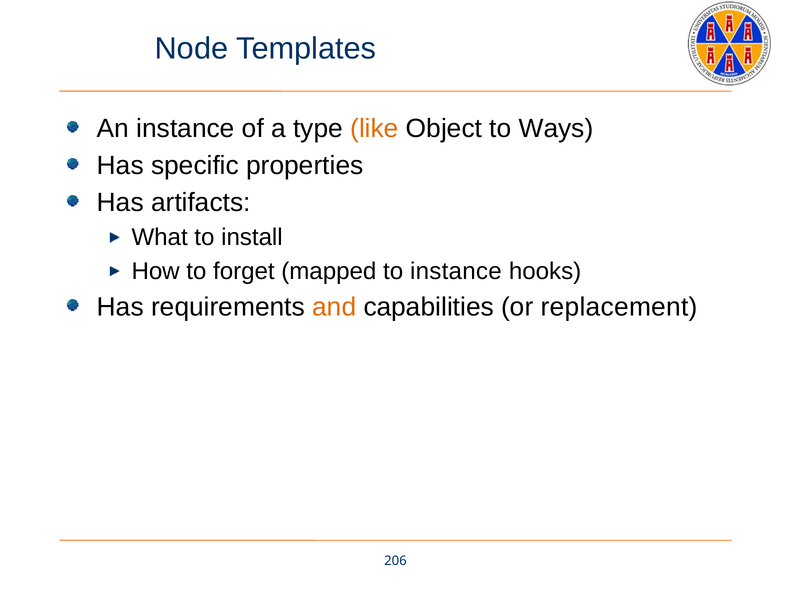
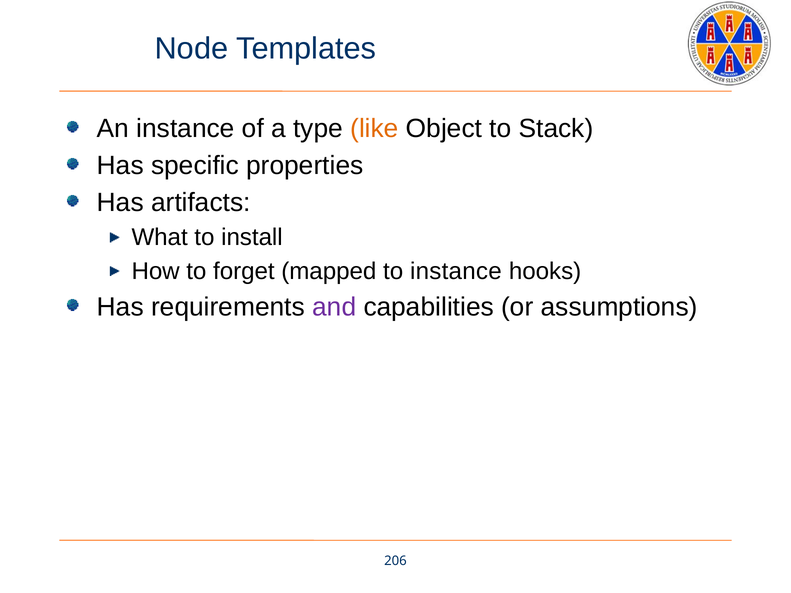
Ways: Ways -> Stack (556, 129)
and colour: orange -> purple (334, 307)
replacement: replacement -> assumptions (619, 307)
